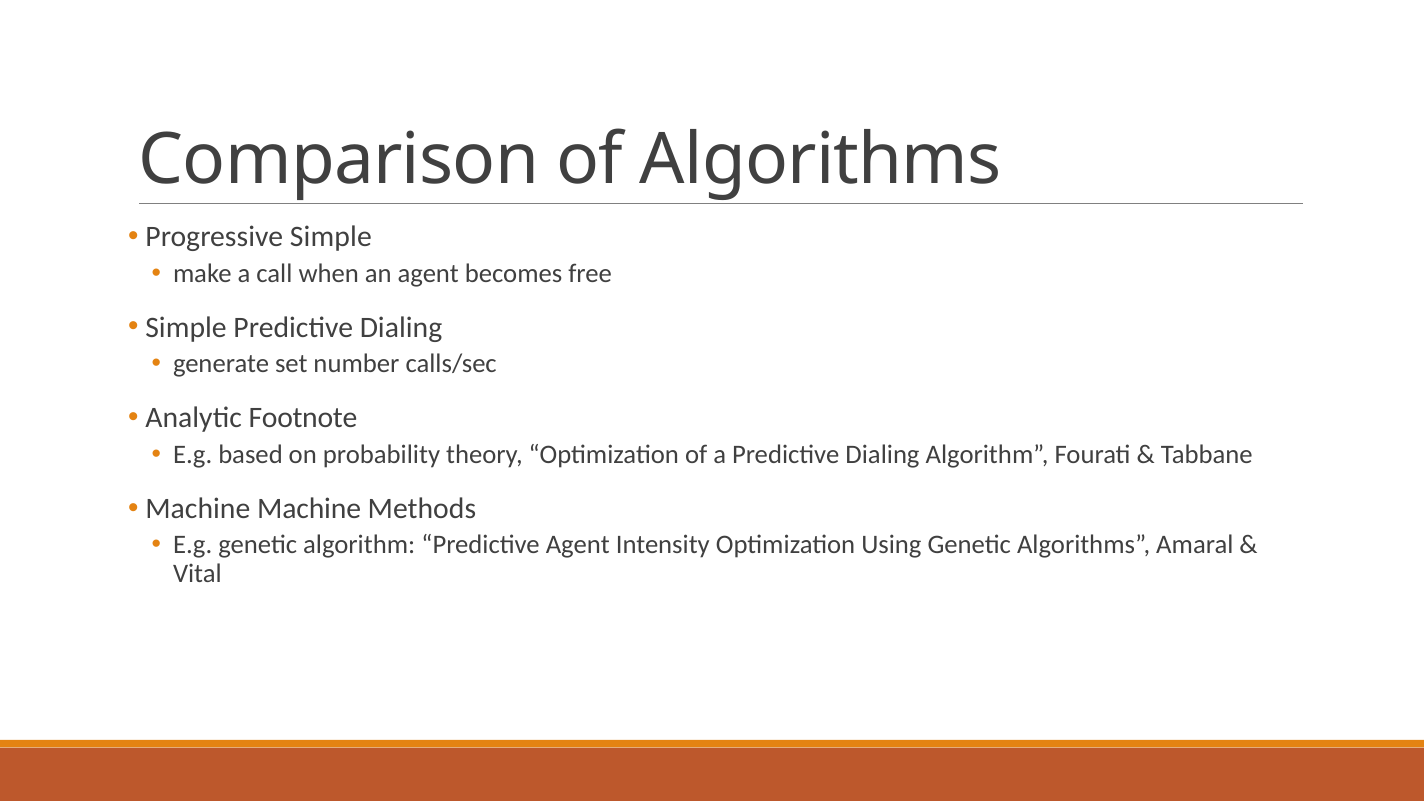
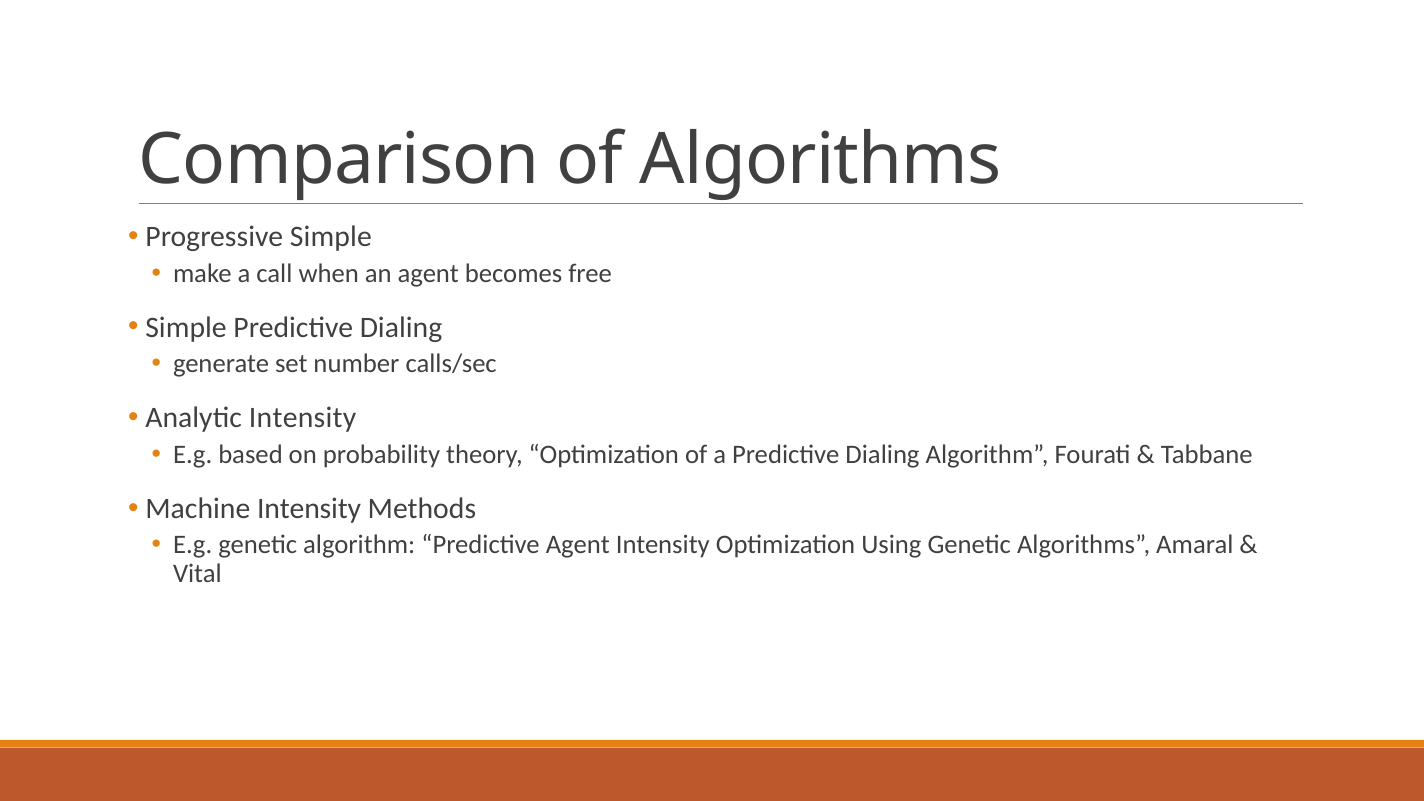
Analytic Footnote: Footnote -> Intensity (303, 418)
Machine Machine: Machine -> Intensity (309, 508)
